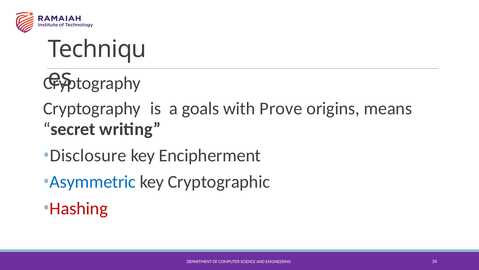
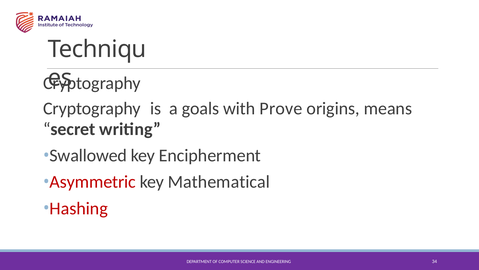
Disclosure: Disclosure -> Swallowed (88, 155)
Asymmetric colour: blue -> red (93, 182)
Cryptographic: Cryptographic -> Mathematical (219, 182)
